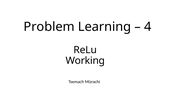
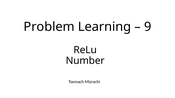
4: 4 -> 9 (148, 27)
Working: Working -> Number (85, 61)
